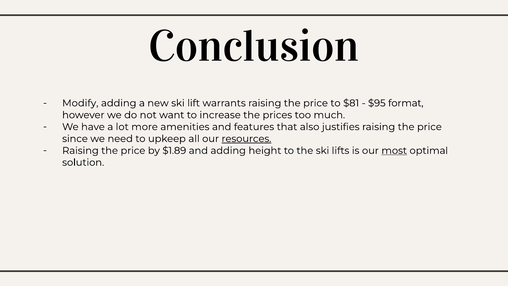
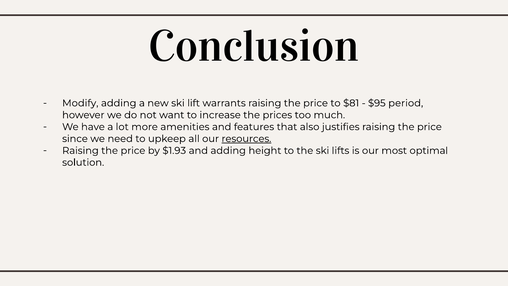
format: format -> period (406, 103)
$1.89: $1.89 -> $1.93 (174, 150)
most underline: present -> none (394, 150)
